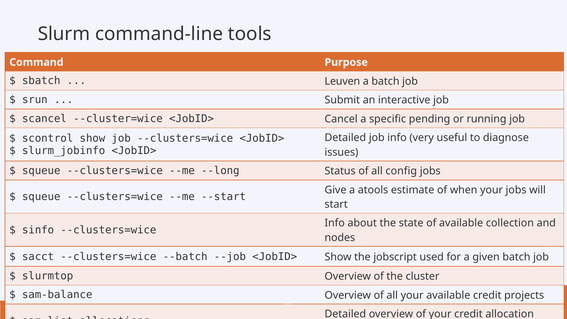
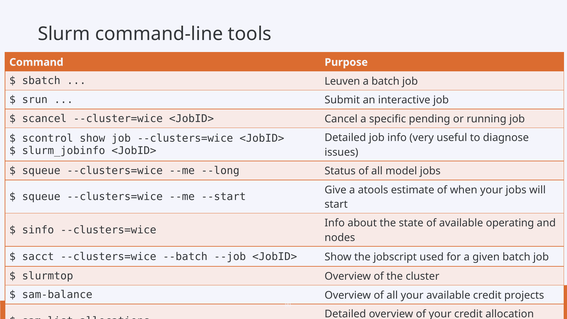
config: config -> model (401, 171)
collection: collection -> operating (510, 223)
